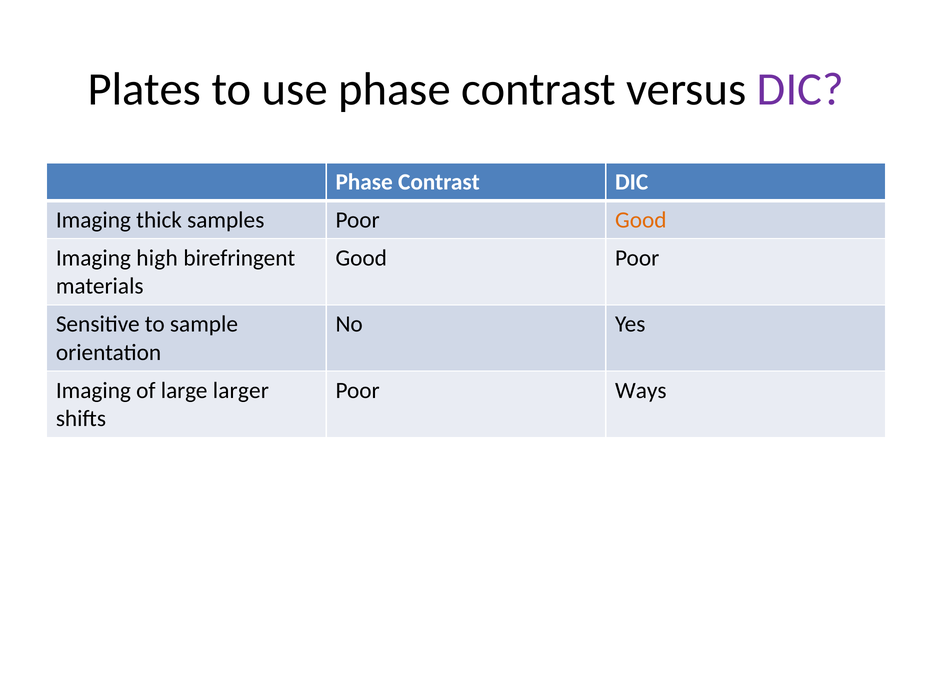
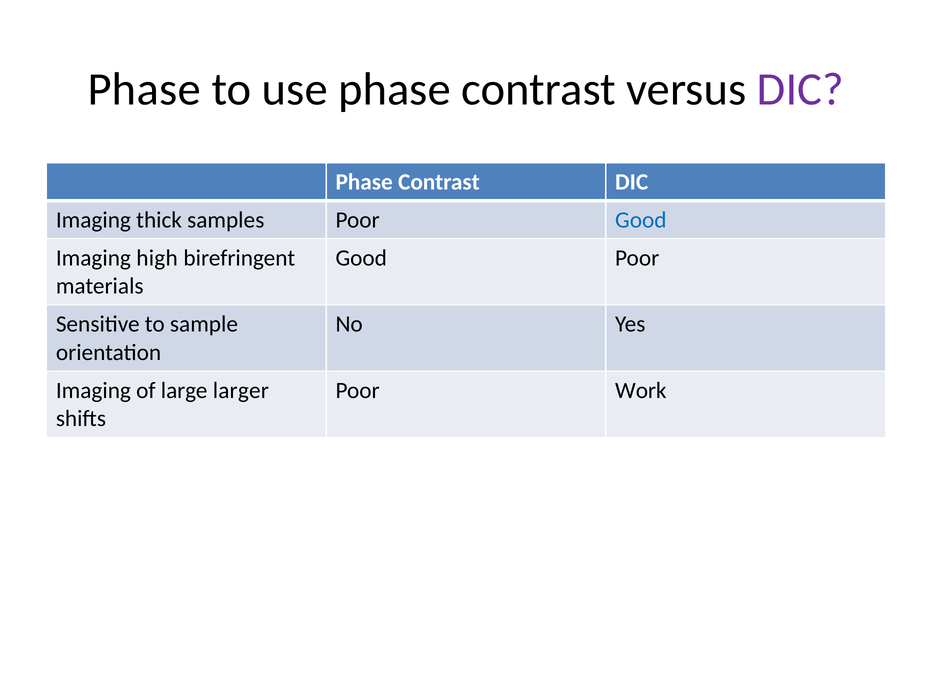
Plates: Plates -> Phase (144, 89)
Good colour: orange -> blue (641, 220)
Ways: Ways -> Work (641, 390)
